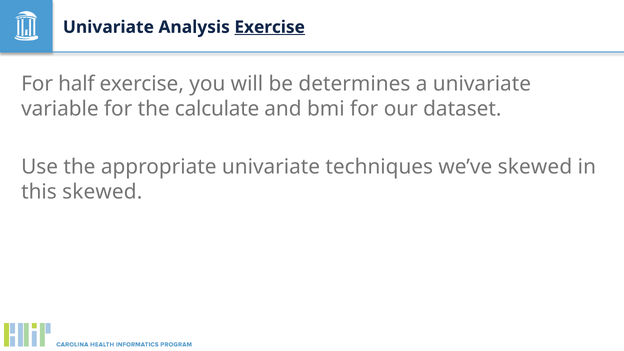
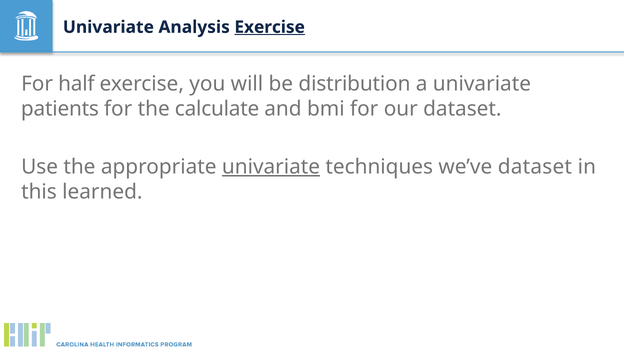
determines: determines -> distribution (355, 84)
variable: variable -> patients (60, 109)
univariate underline: none -> present (271, 167)
we’ve skewed: skewed -> dataset (535, 167)
this skewed: skewed -> learned (102, 192)
